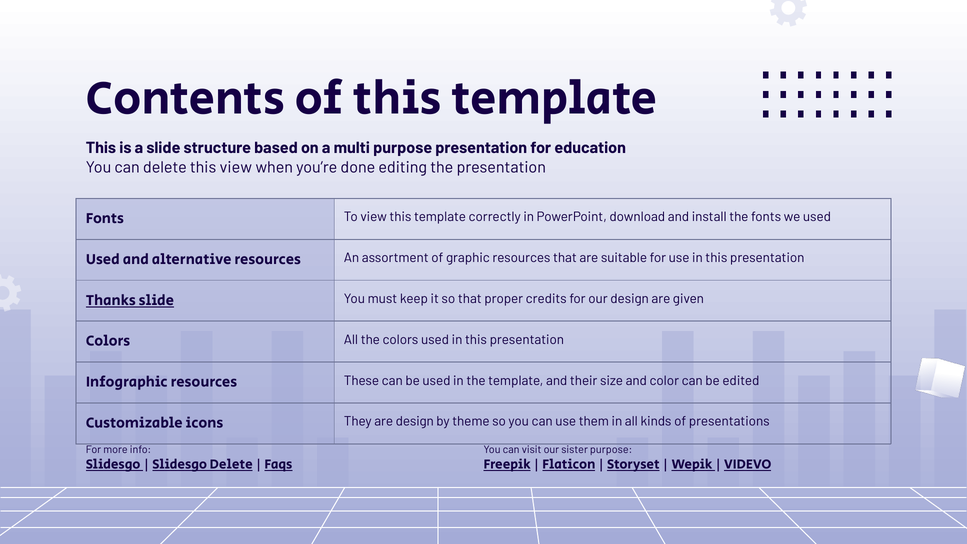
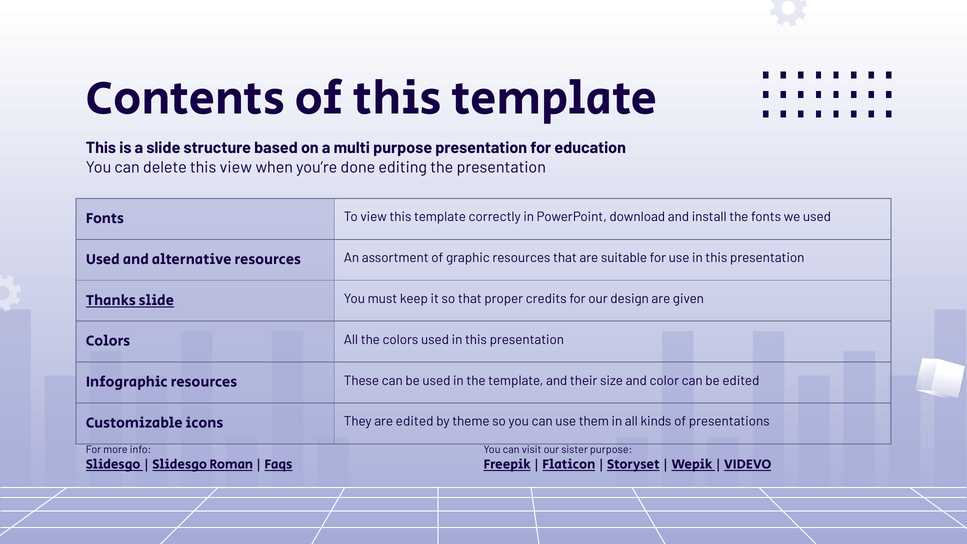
are design: design -> edited (415, 421)
Slidesgo Delete: Delete -> Roman (231, 464)
